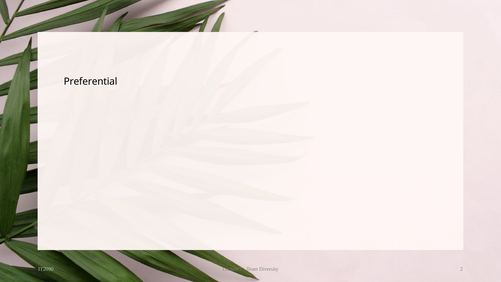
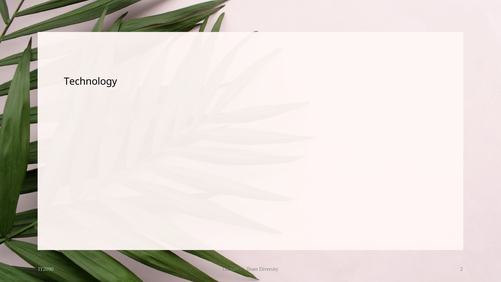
Preferential: Preferential -> Technology (91, 81)
